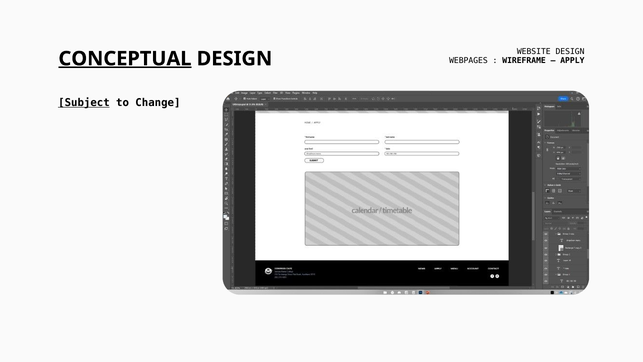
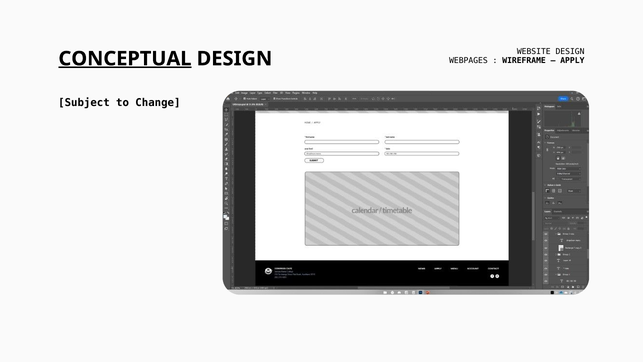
Subject underline: present -> none (84, 103)
